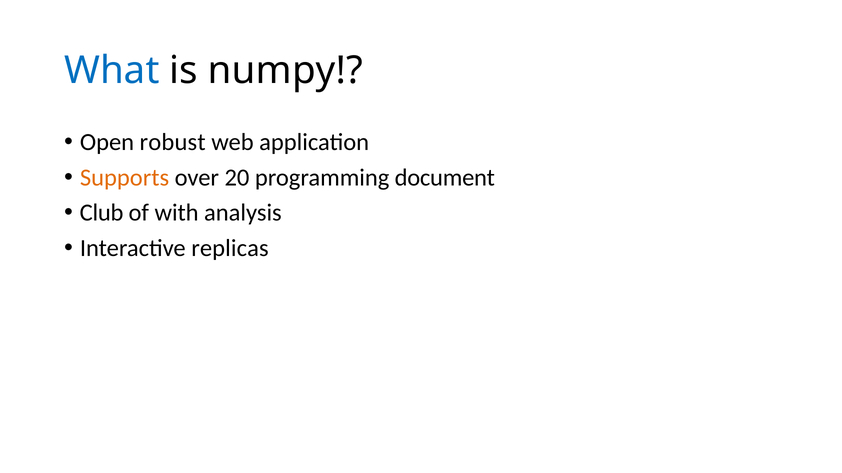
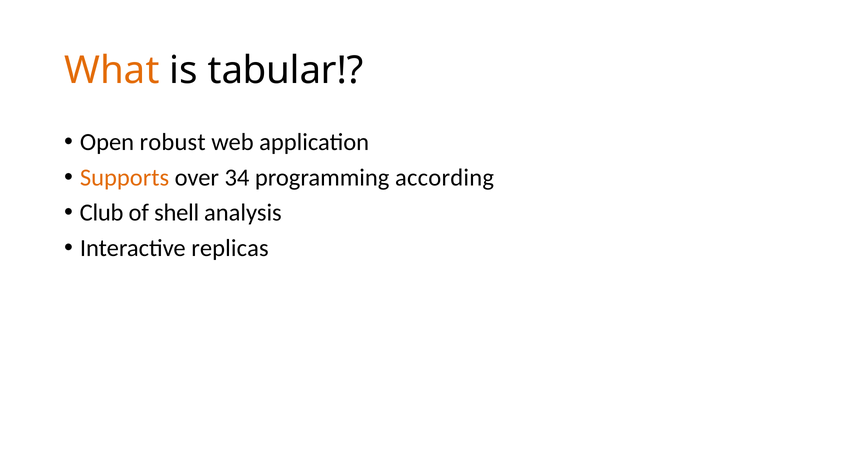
What colour: blue -> orange (112, 71)
numpy: numpy -> tabular (286, 71)
20: 20 -> 34 (237, 178)
document: document -> according (445, 178)
with: with -> shell (177, 213)
